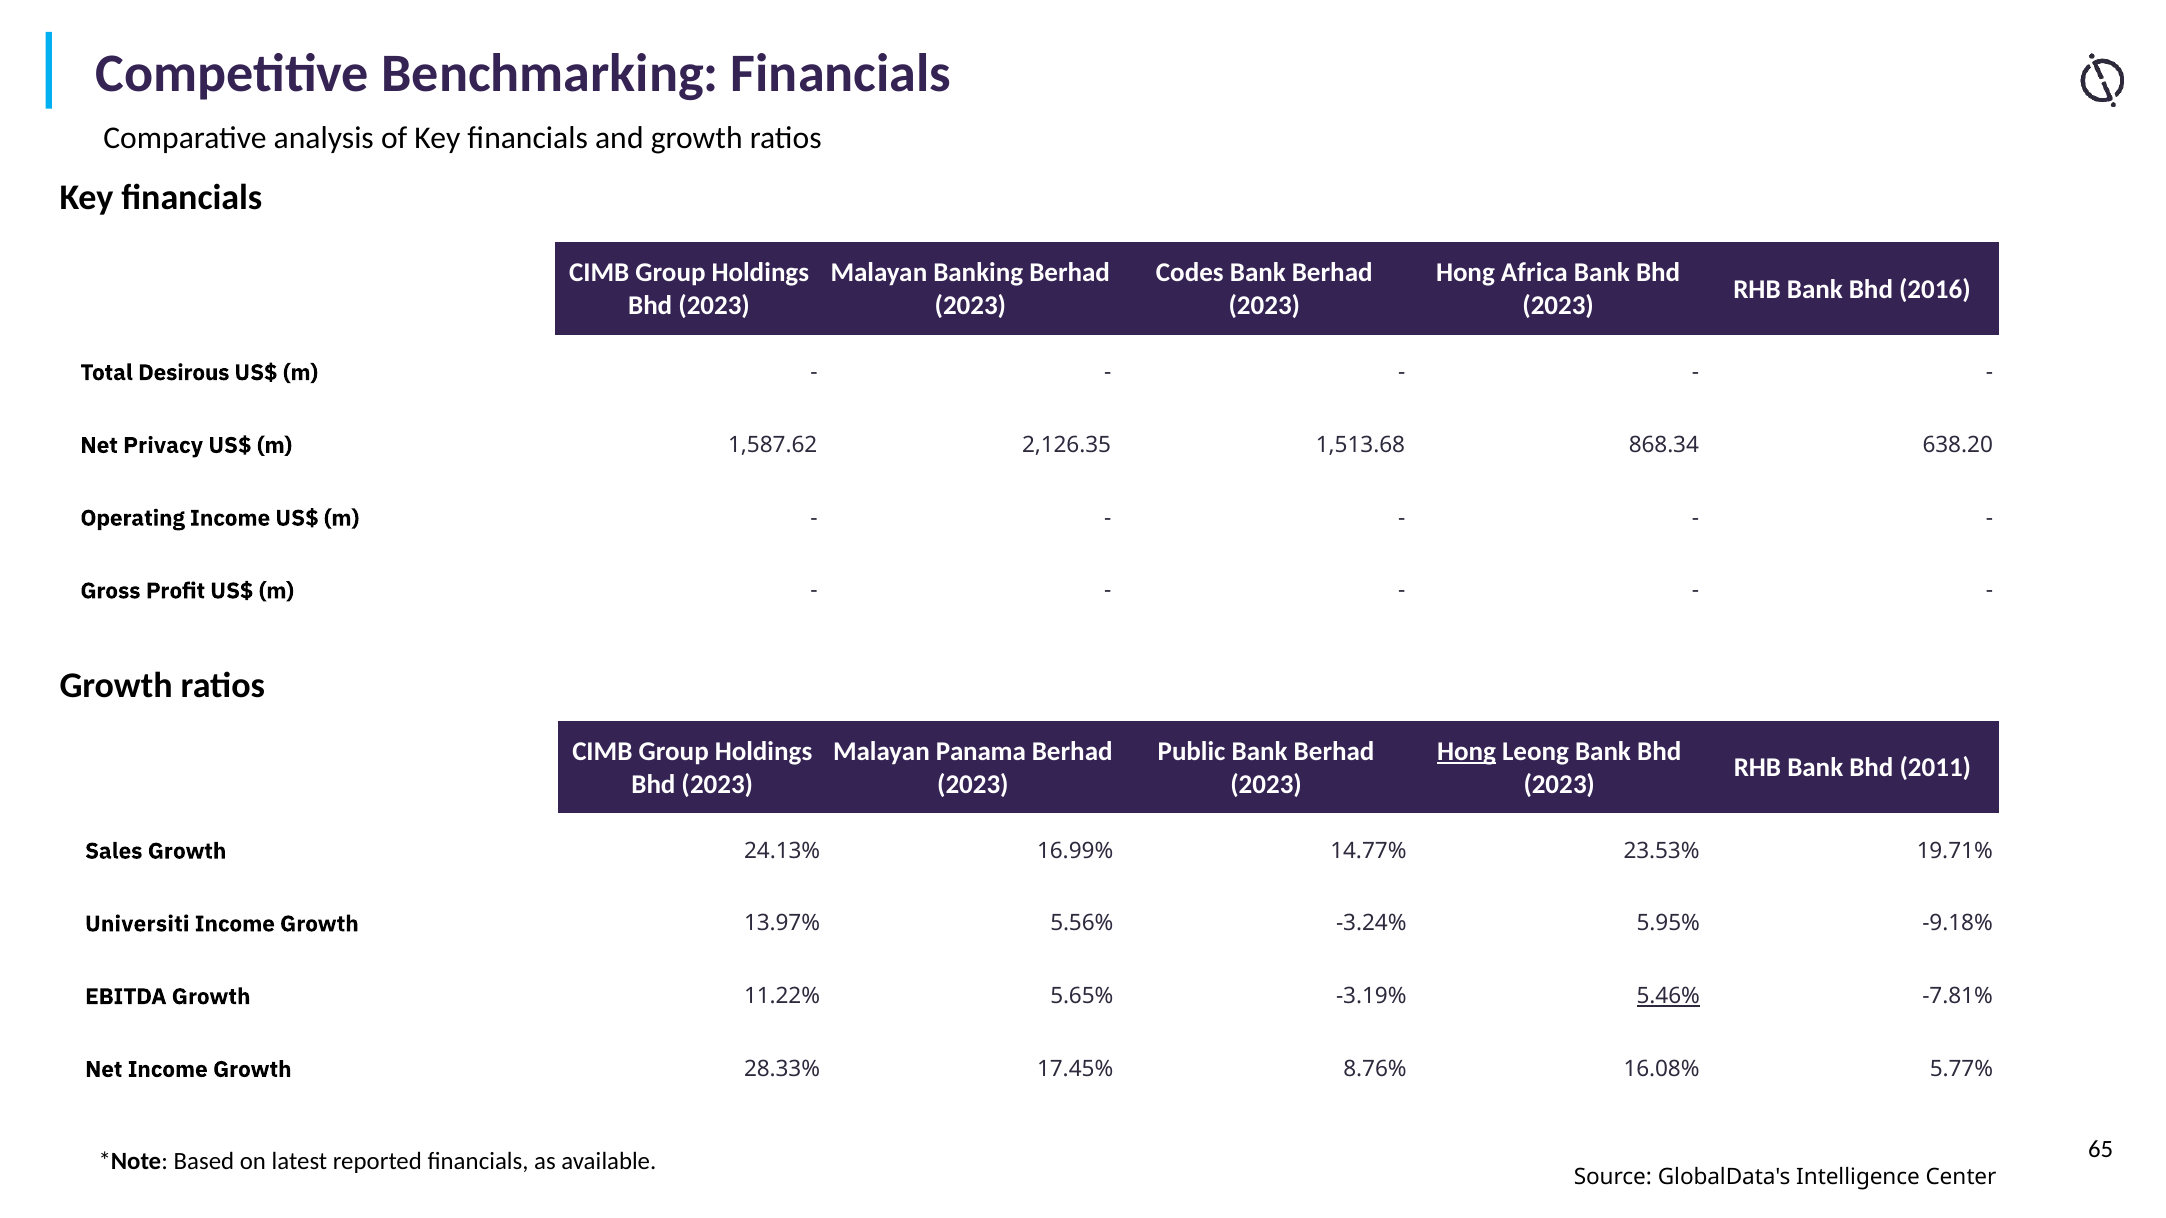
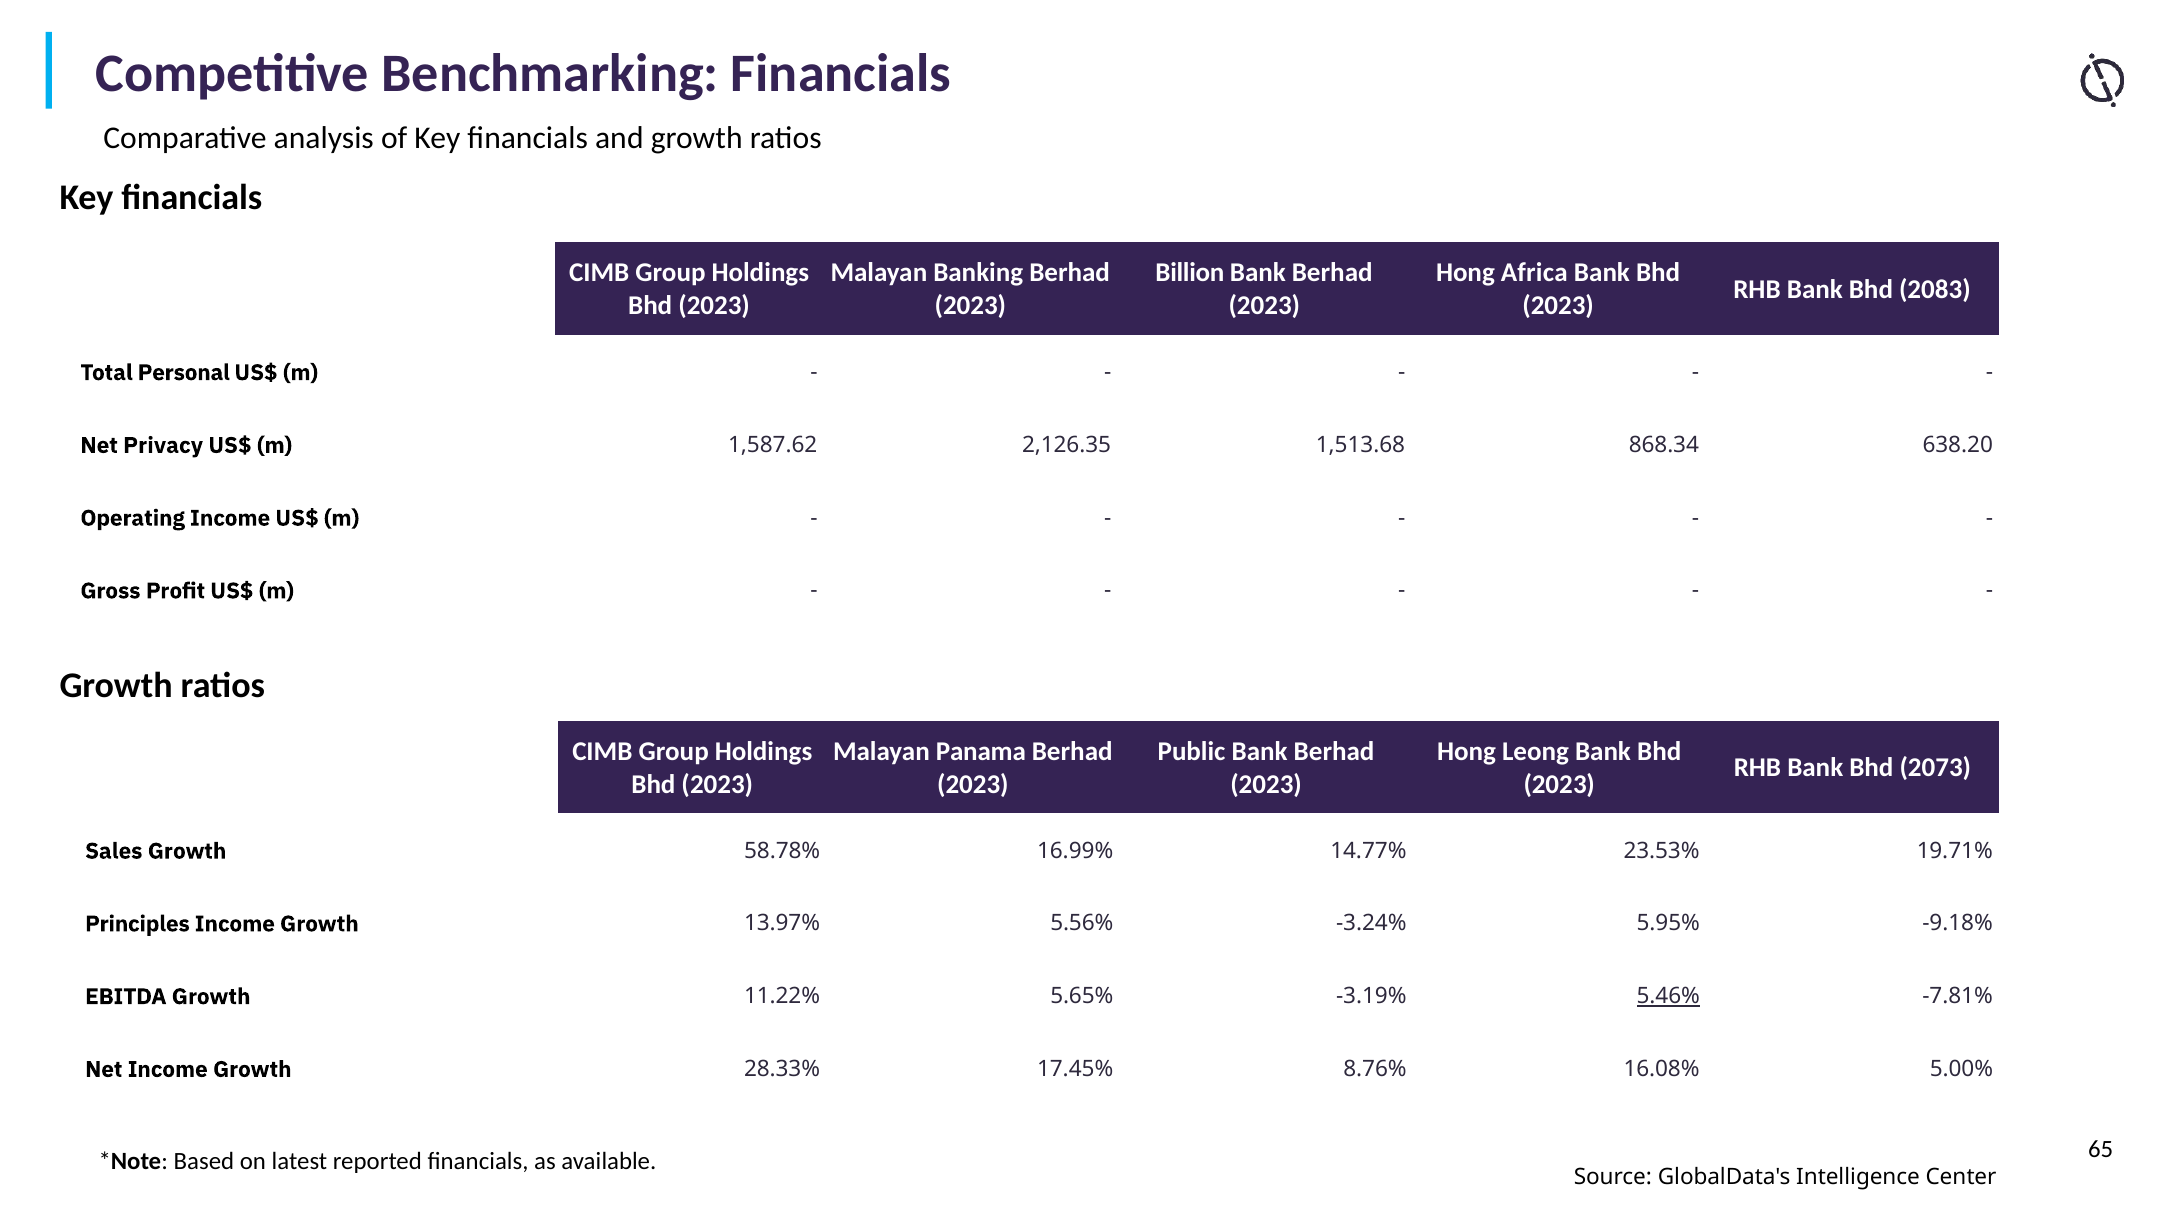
Codes: Codes -> Billion (1190, 273)
2016: 2016 -> 2083 (1935, 289)
Desirous: Desirous -> Personal (184, 373)
Hong underline: present -> none (1467, 752)
2011: 2011 -> 2073 (1935, 768)
24.13%: 24.13% -> 58.78% (782, 851)
Universiti: Universiti -> Principles (137, 924)
5.77%: 5.77% -> 5.00% (1961, 1069)
